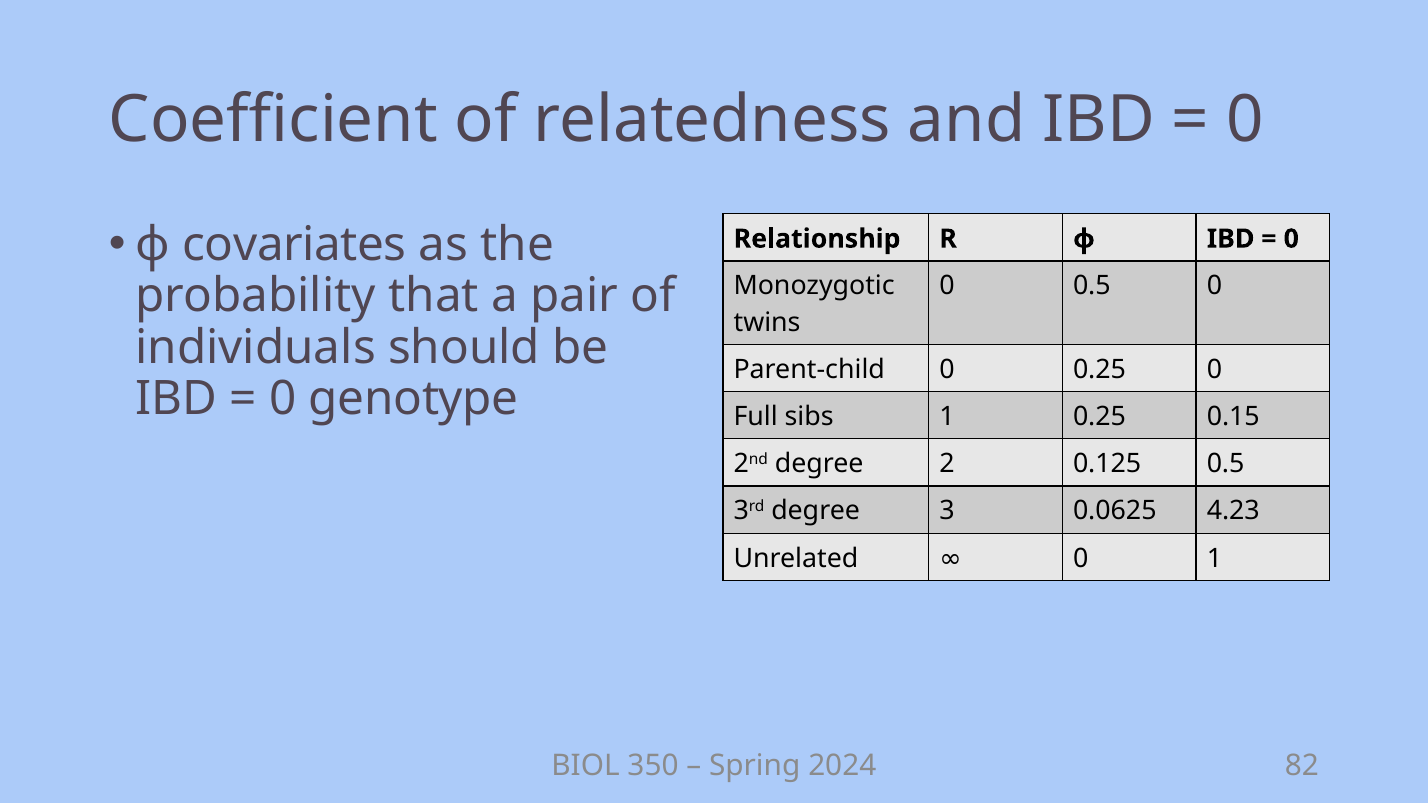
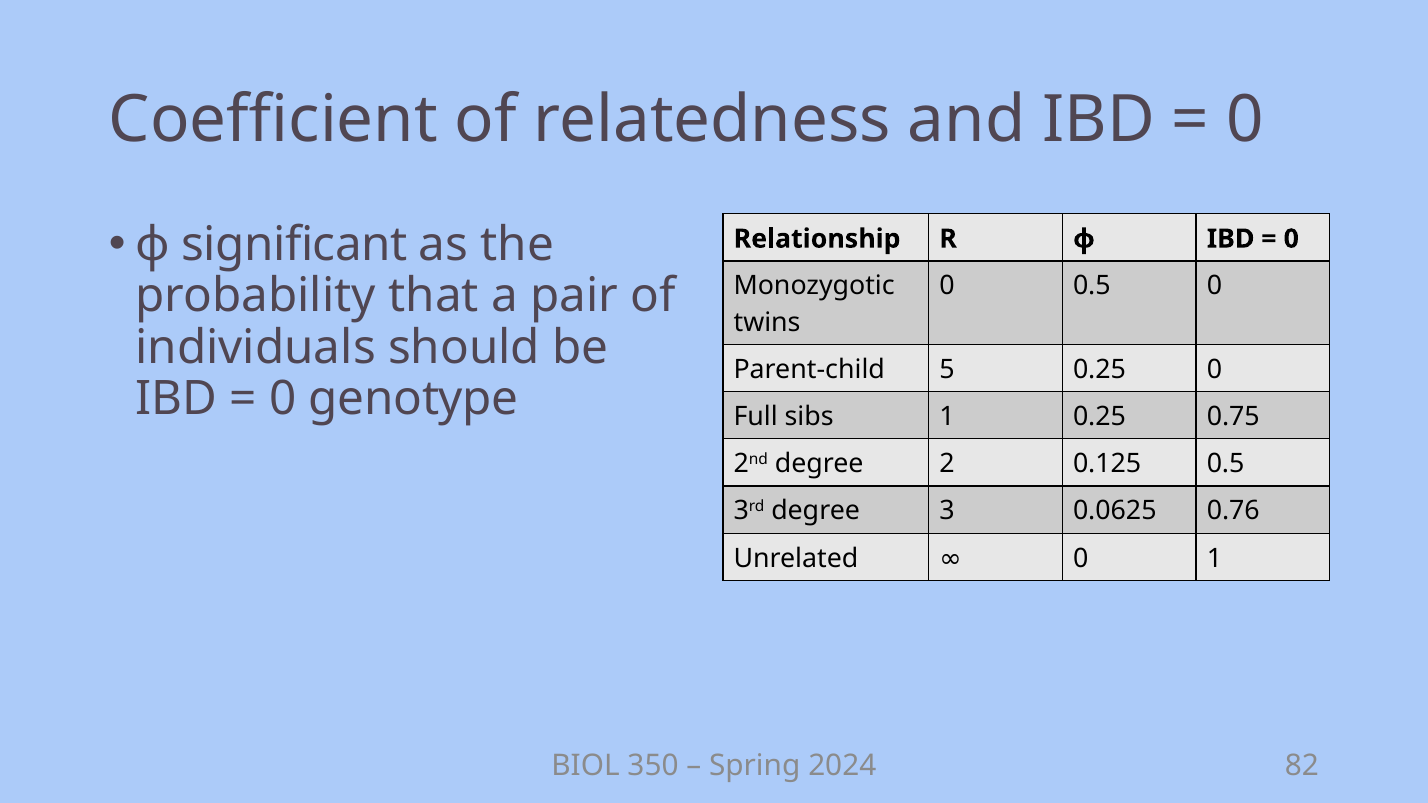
covariates: covariates -> significant (295, 245)
Parent-child 0: 0 -> 5 (947, 370)
0.15: 0.15 -> 0.75 (1233, 417)
4.23: 4.23 -> 0.76 (1233, 511)
